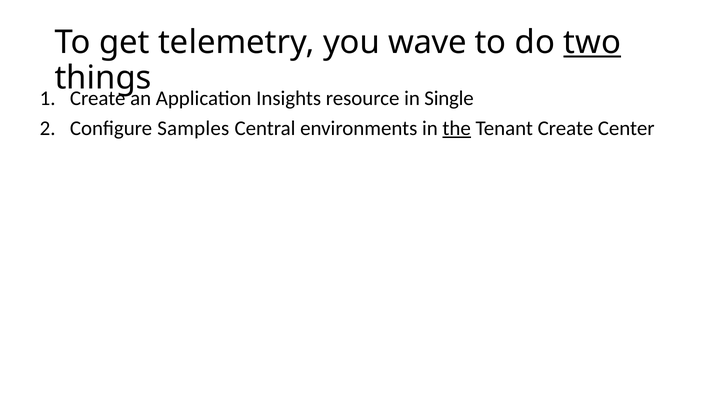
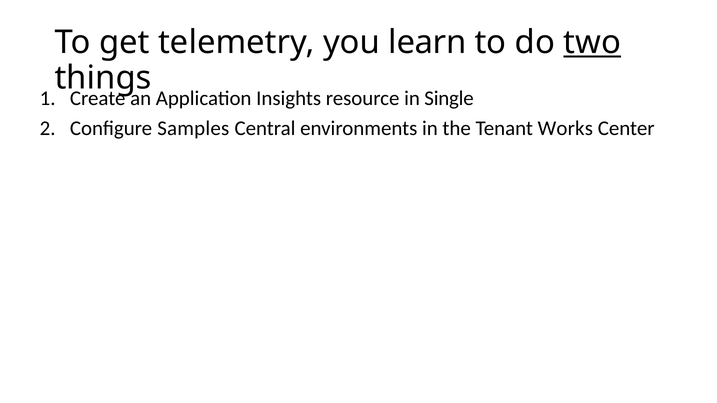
wave: wave -> learn (427, 42)
the underline: present -> none (457, 128)
Tenant Create: Create -> Works (565, 128)
